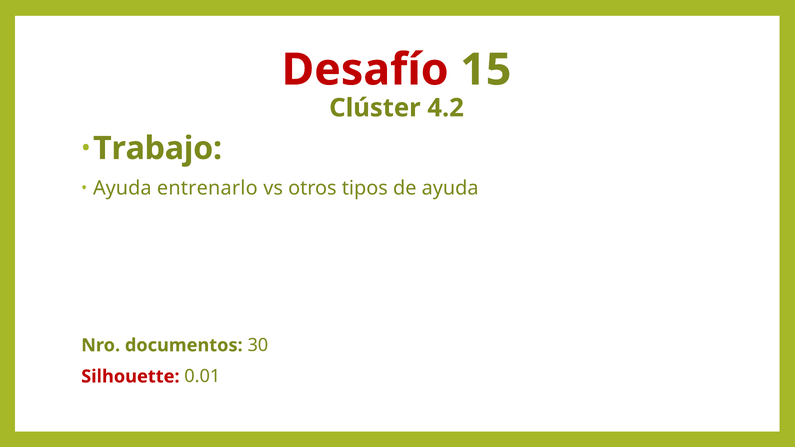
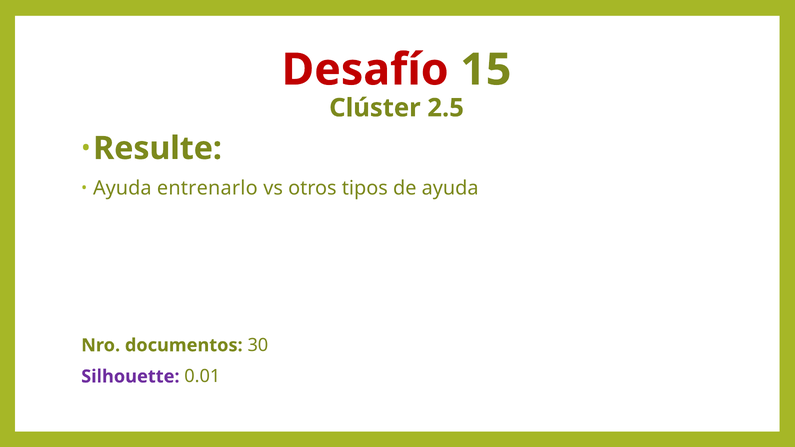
4.2: 4.2 -> 2.5 (446, 108)
Trabajo: Trabajo -> Resulte (158, 148)
Silhouette colour: red -> purple (130, 377)
